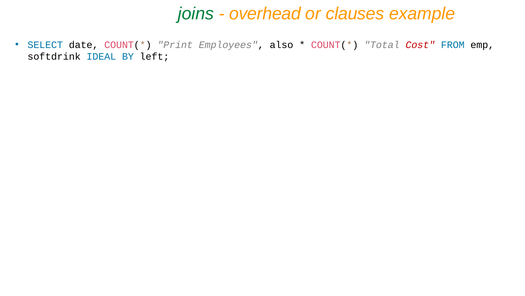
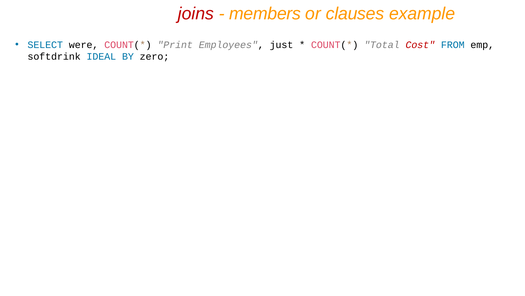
joins colour: green -> red (196, 14)
overhead: overhead -> members (265, 14)
date: date -> were (84, 45)
also: also -> just (281, 45)
left: left -> zero (154, 57)
